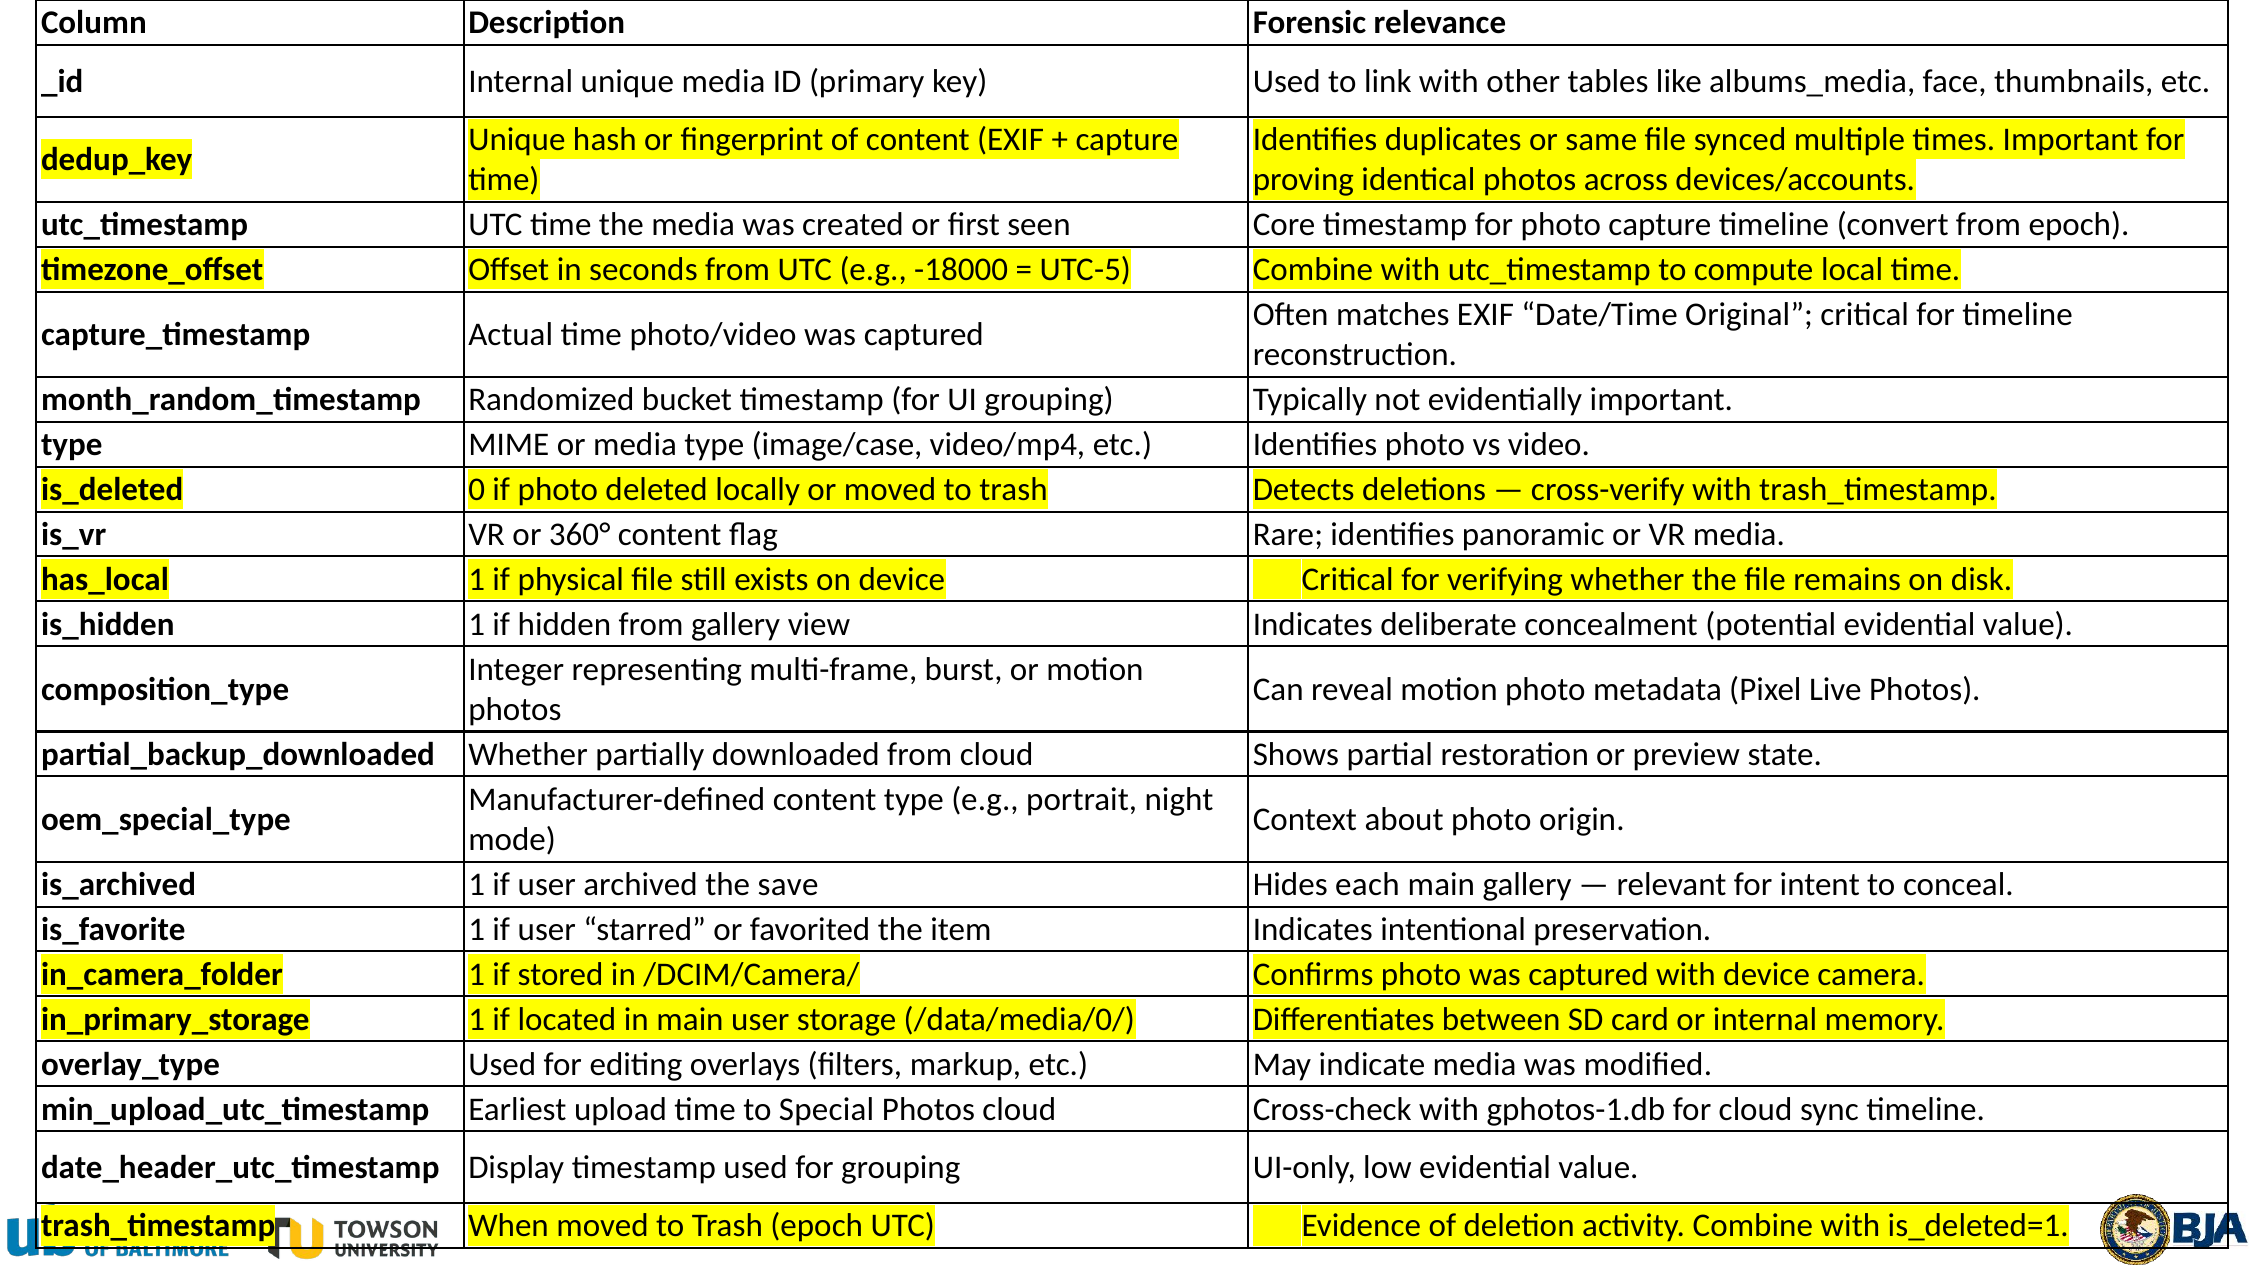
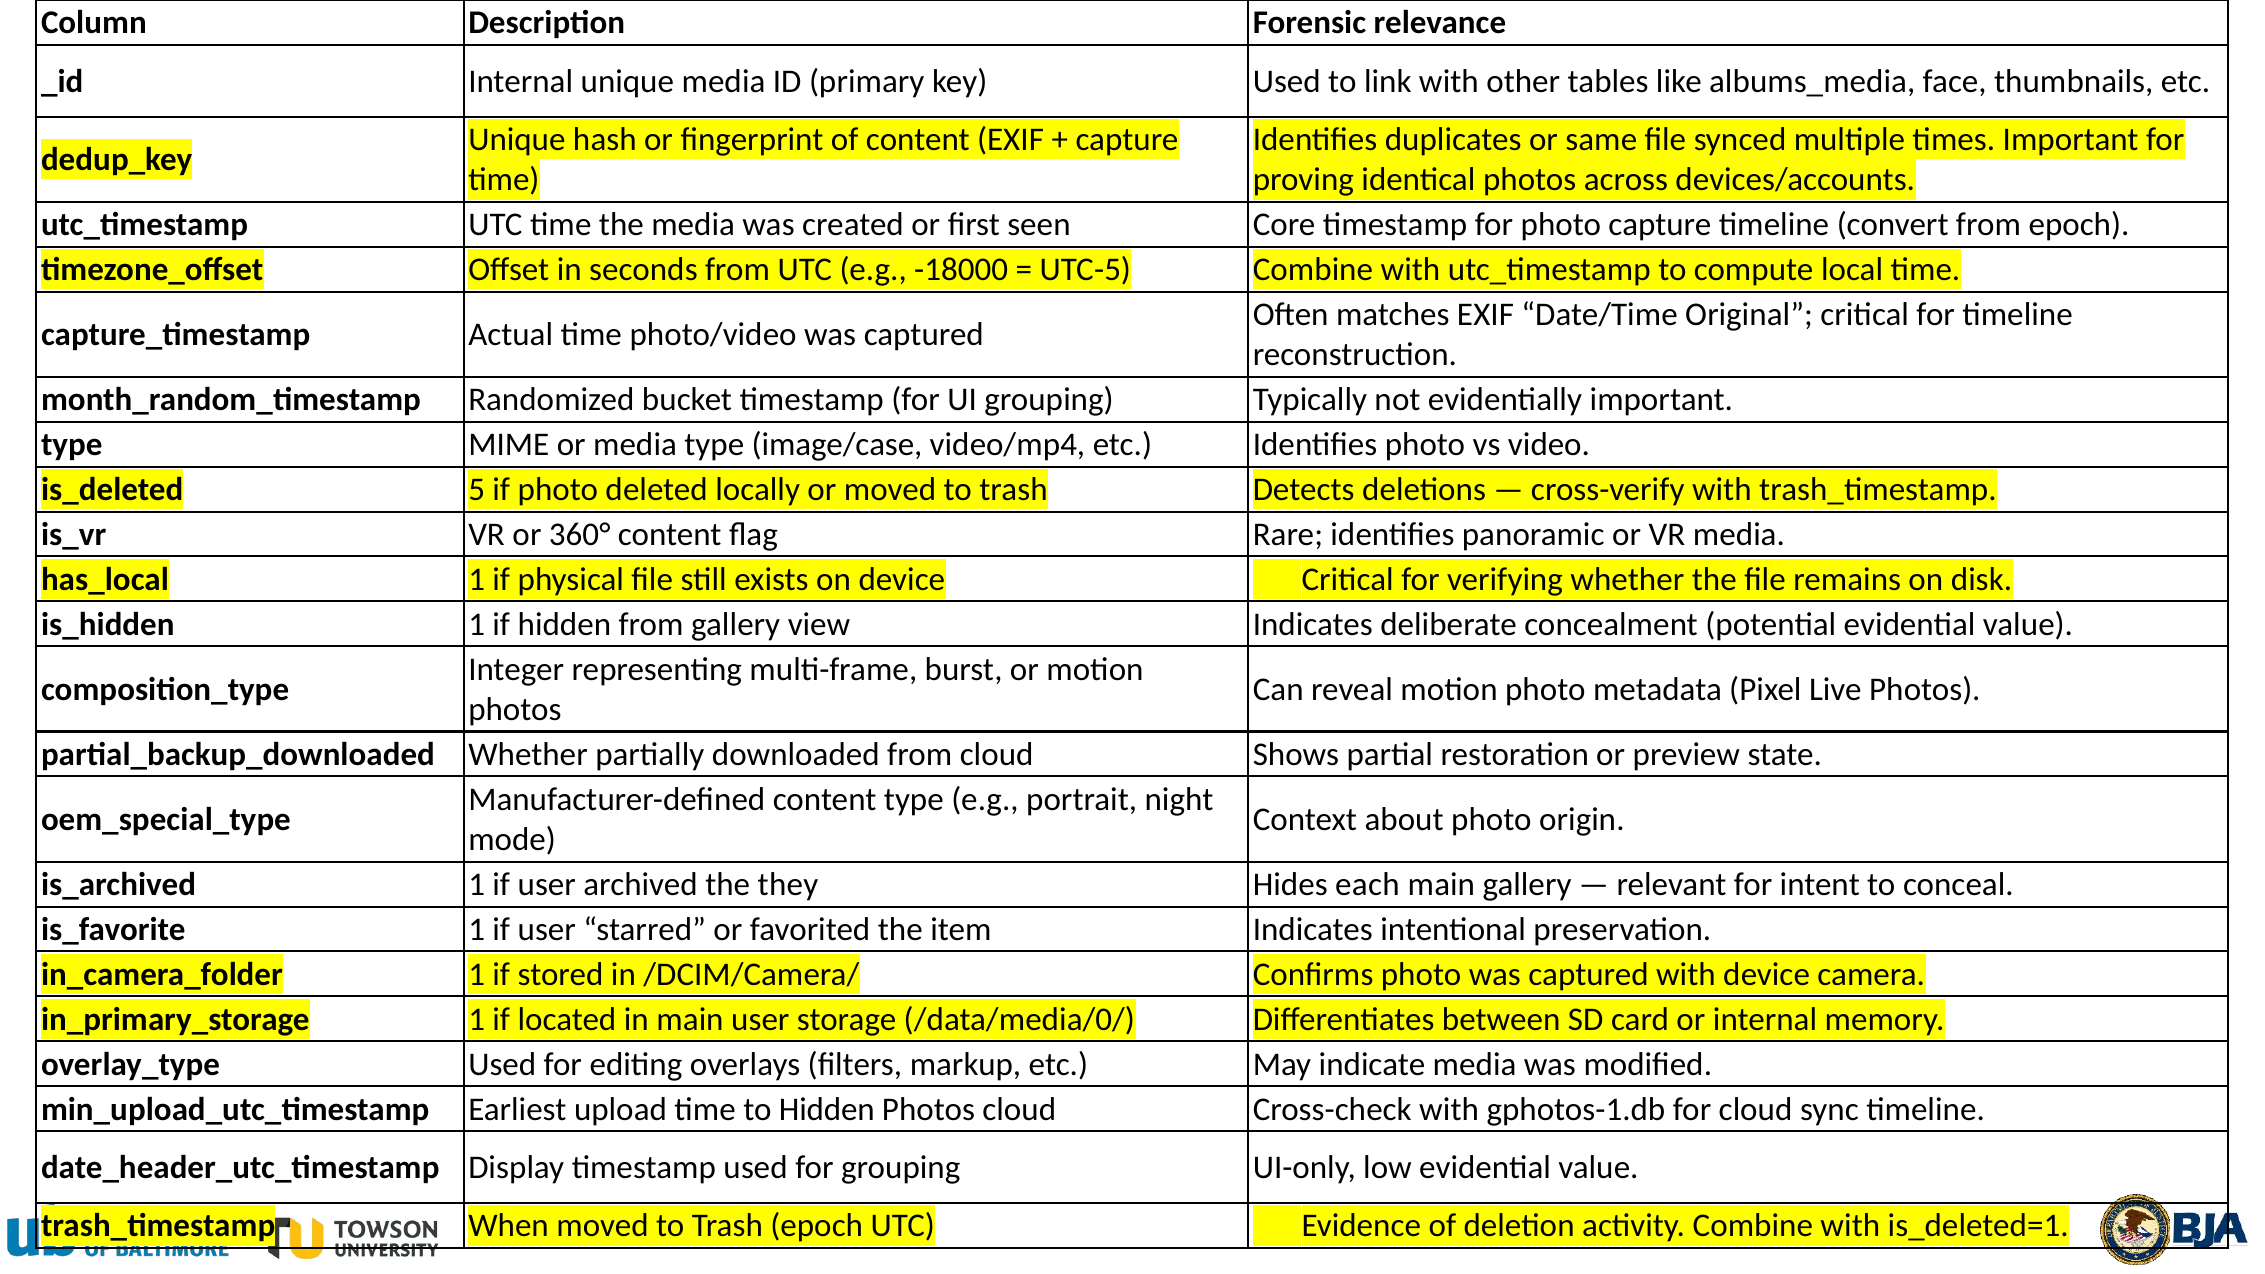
0: 0 -> 5 (477, 489)
save: save -> they (788, 884)
to Special: Special -> Hidden (827, 1109)
